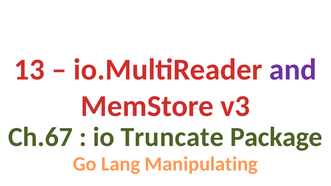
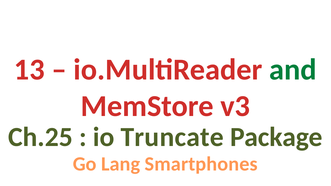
and colour: purple -> green (293, 70)
Ch.67: Ch.67 -> Ch.25 (40, 137)
Manipulating: Manipulating -> Smartphones (201, 164)
